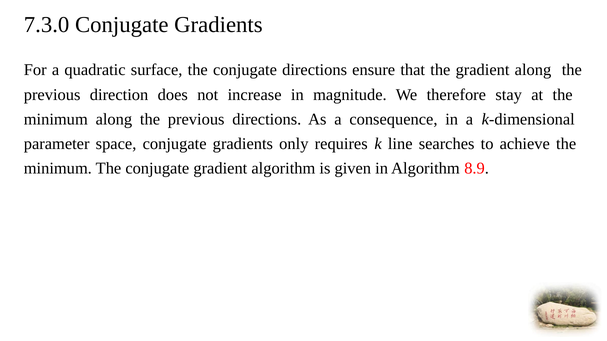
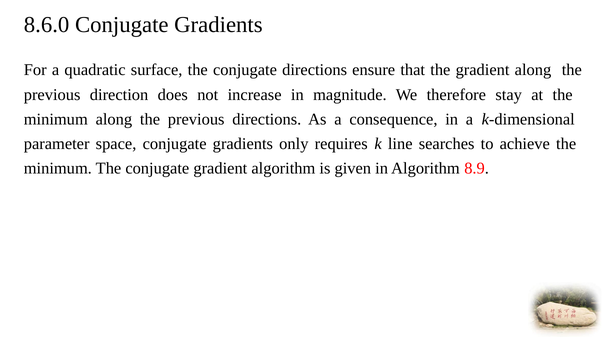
7.3.0: 7.3.0 -> 8.6.0 (47, 25)
